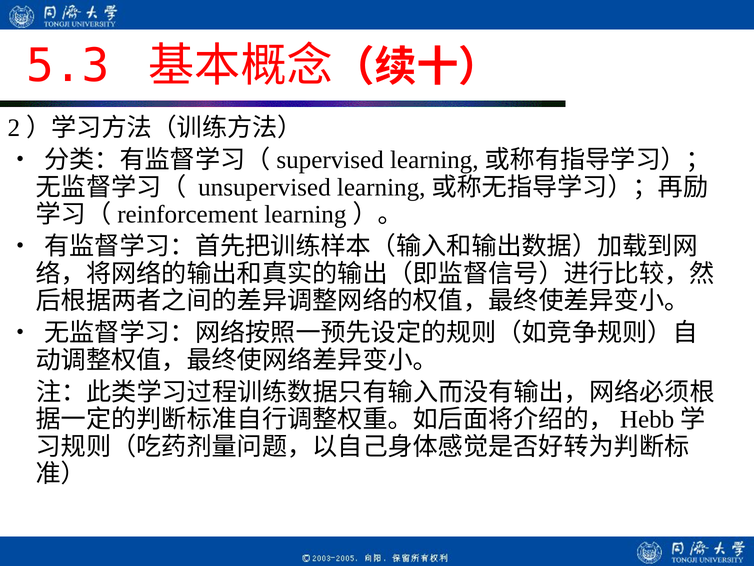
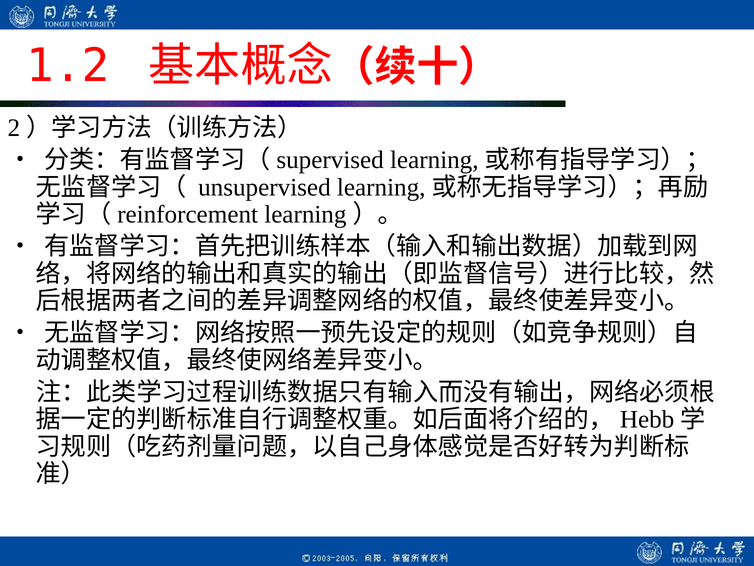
5.3: 5.3 -> 1.2 (68, 66)
